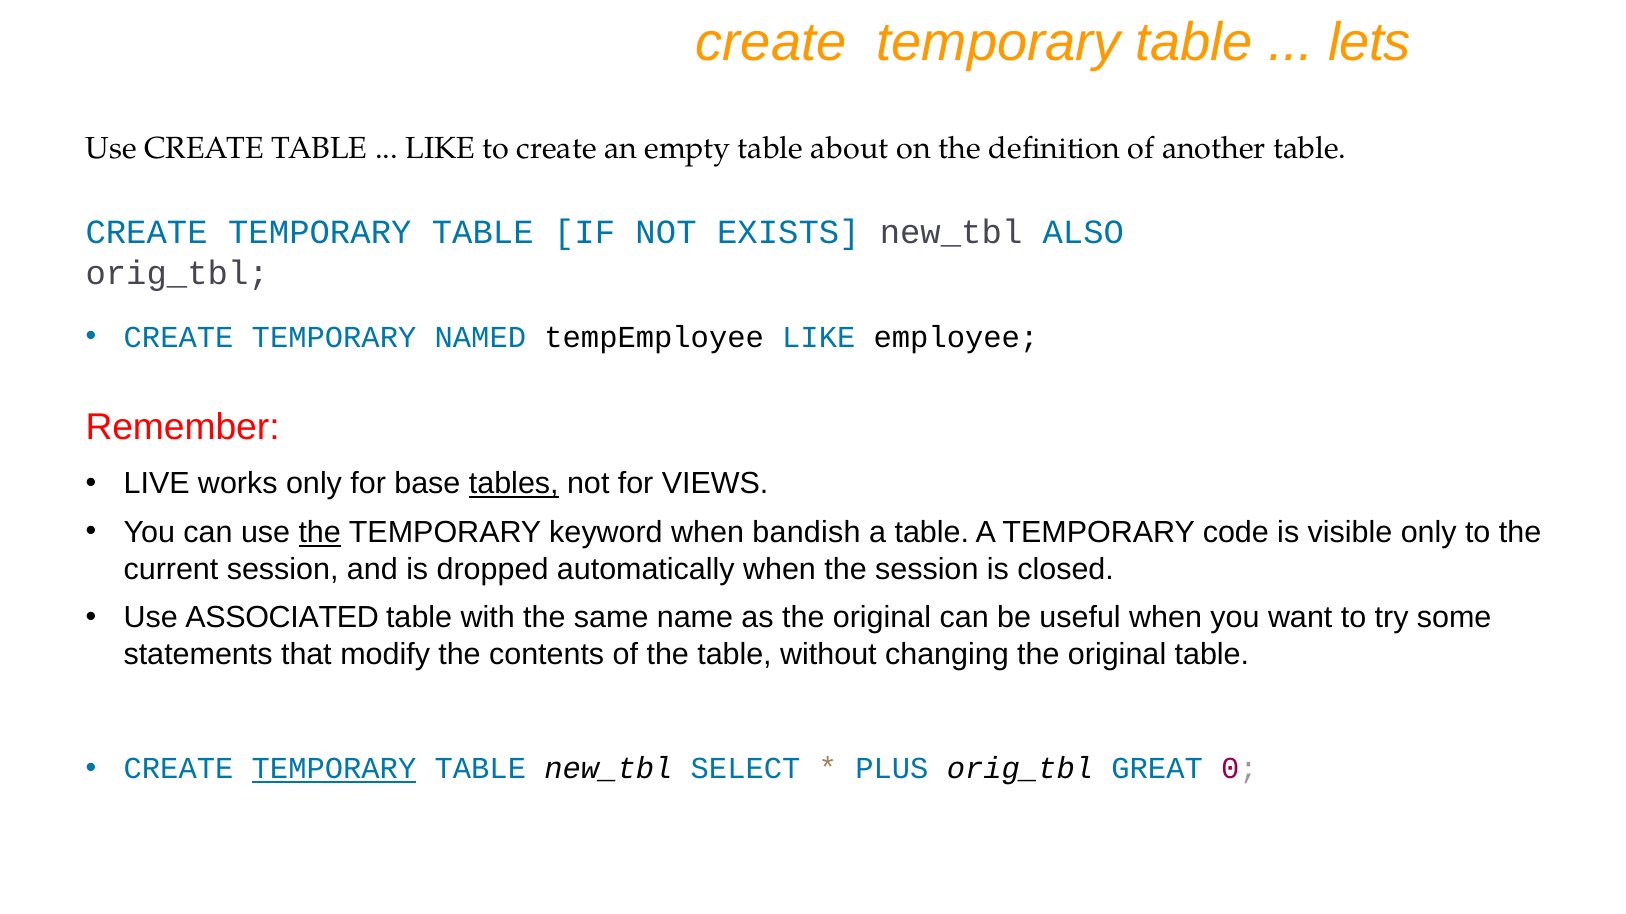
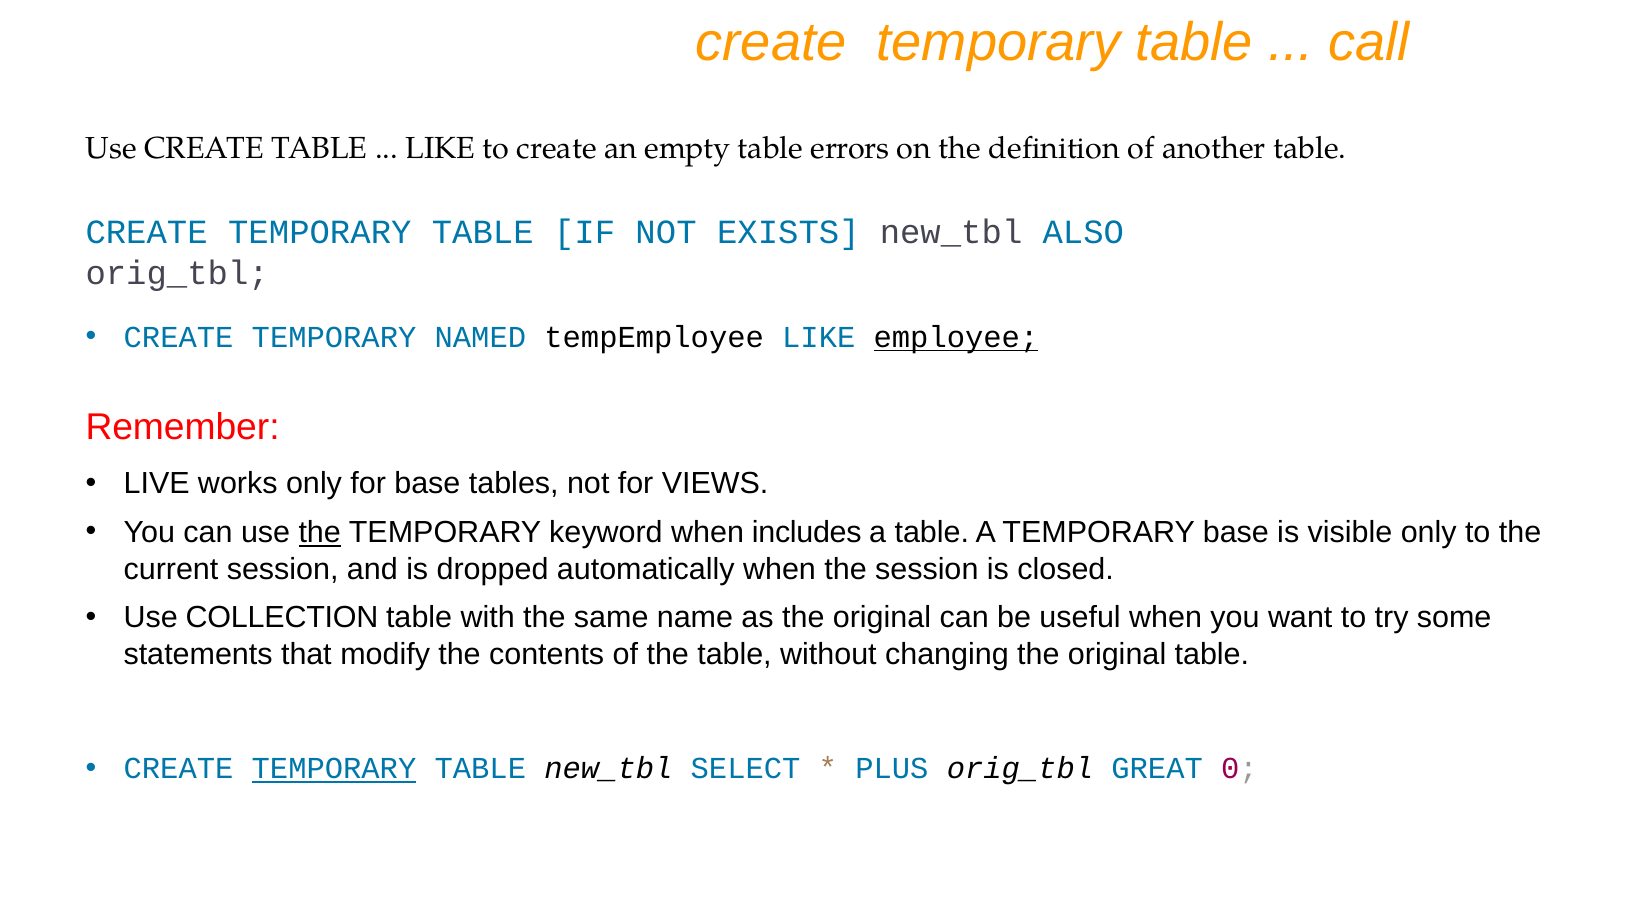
lets: lets -> call (1369, 42)
about: about -> errors (850, 149)
employee underline: none -> present (956, 338)
tables underline: present -> none (514, 484)
bandish: bandish -> includes (807, 533)
TEMPORARY code: code -> base (1236, 533)
ASSOCIATED: ASSOCIATED -> COLLECTION (282, 618)
